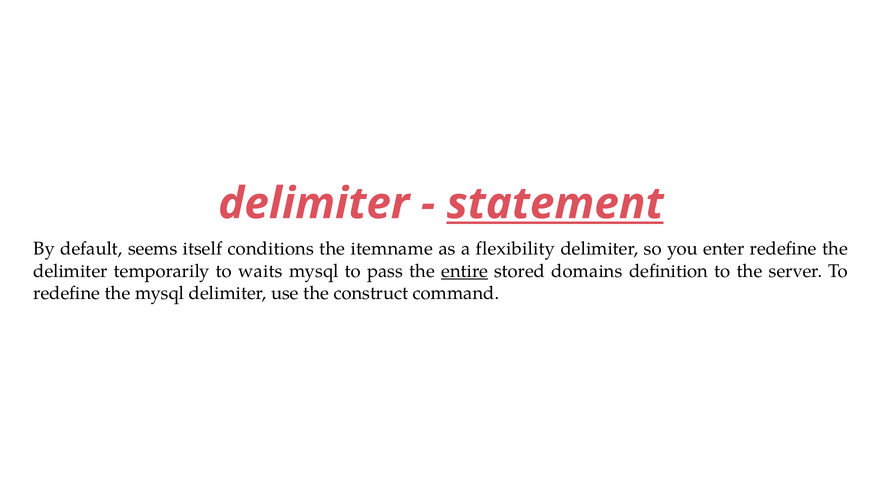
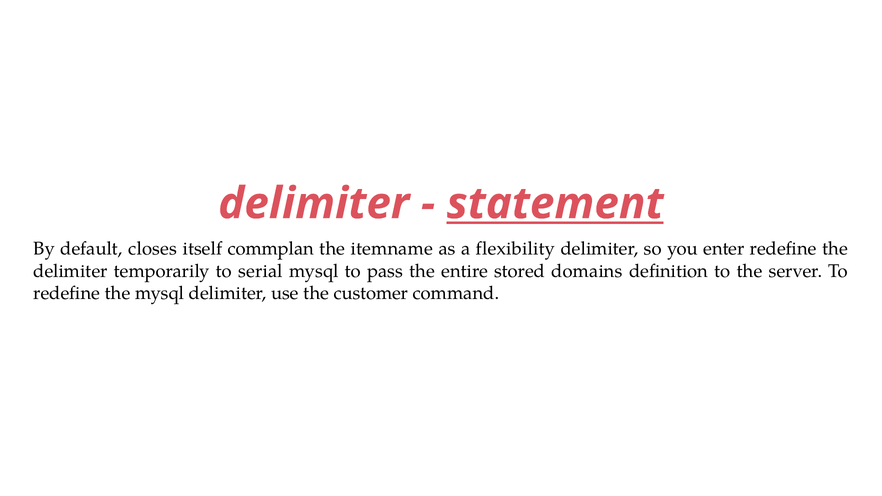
seems: seems -> closes (153, 249)
conditions: conditions -> commplan (271, 249)
waits: waits -> serial (260, 271)
entire underline: present -> none (465, 271)
construct: construct -> customer (371, 293)
